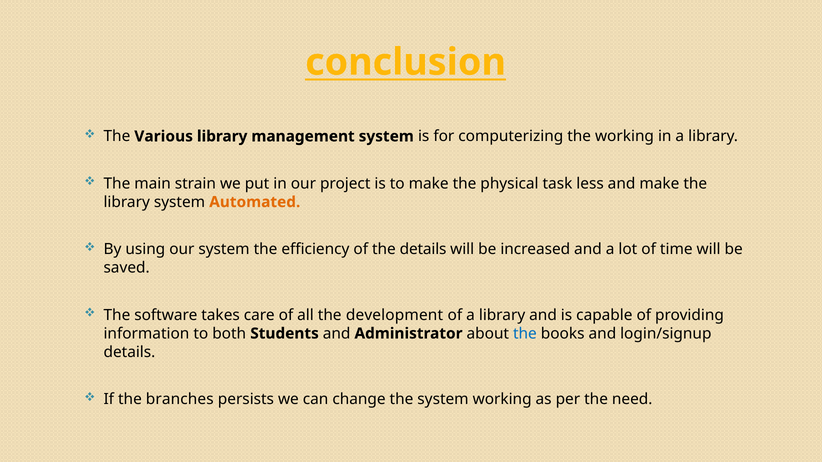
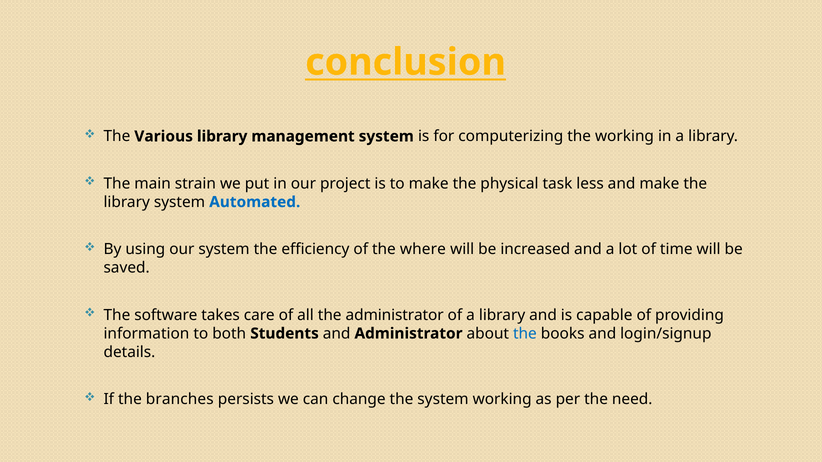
Automated colour: orange -> blue (255, 202)
the details: details -> where (423, 249)
the development: development -> administrator (395, 315)
